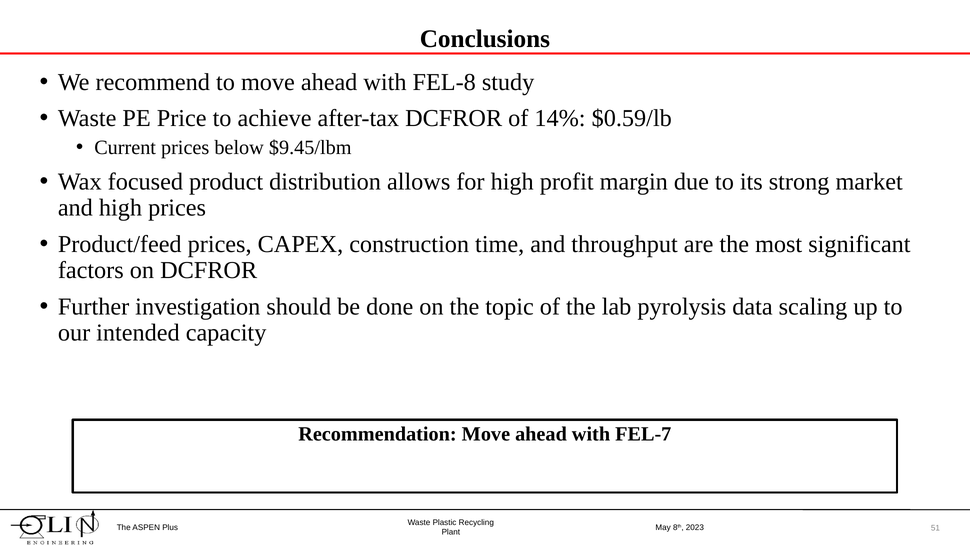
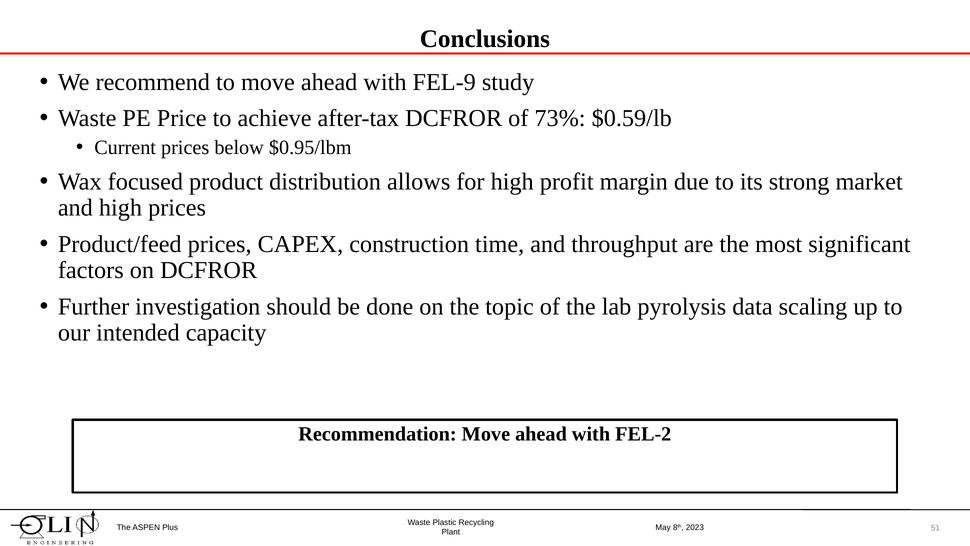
FEL-8: FEL-8 -> FEL-9 (444, 82)
14%: 14% -> 73% (560, 118)
$9.45/lbm: $9.45/lbm -> $0.95/lbm (310, 147)
FEL-7: FEL-7 -> FEL-2 (643, 434)
